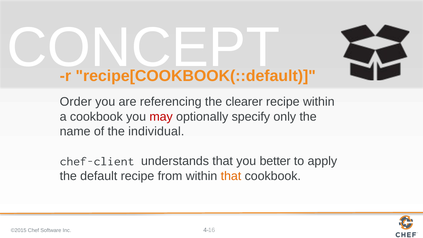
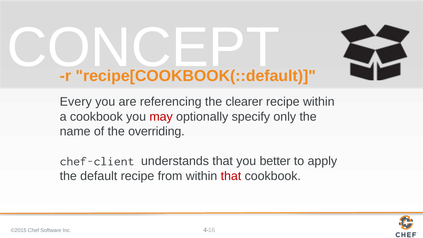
Order: Order -> Every (76, 102)
individual: individual -> overriding (156, 132)
that colour: orange -> red (231, 176)
